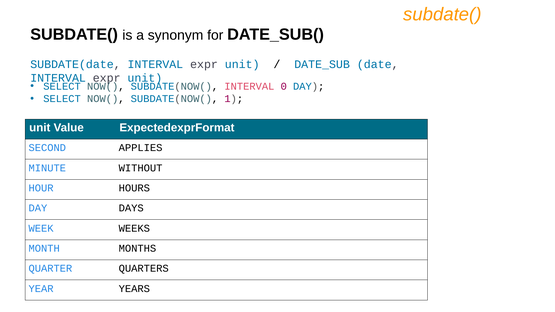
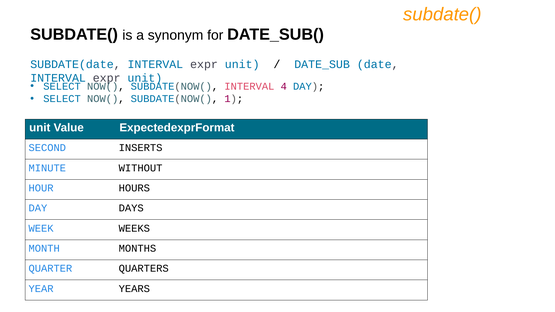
0: 0 -> 4 (284, 86)
APPLIES: APPLIES -> INSERTS (141, 148)
